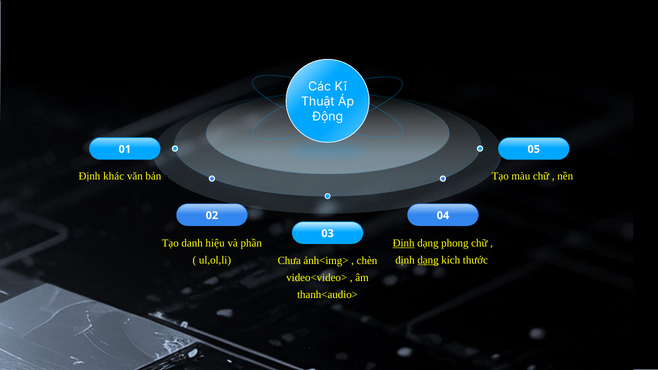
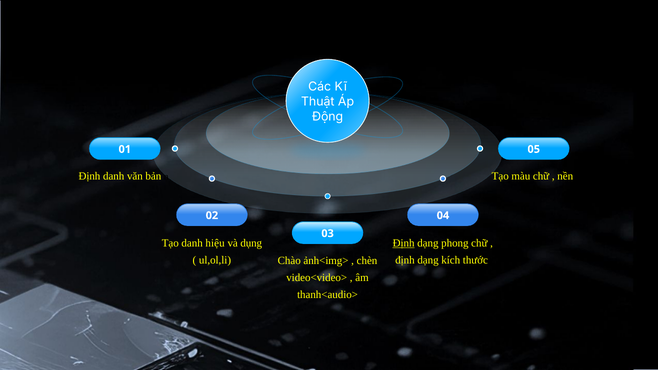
Định khác: khác -> danh (114, 176)
phần: phần -> dụng (251, 243)
dạng underline: present -> none (428, 260)
Chưa: Chưa -> Chào (289, 261)
